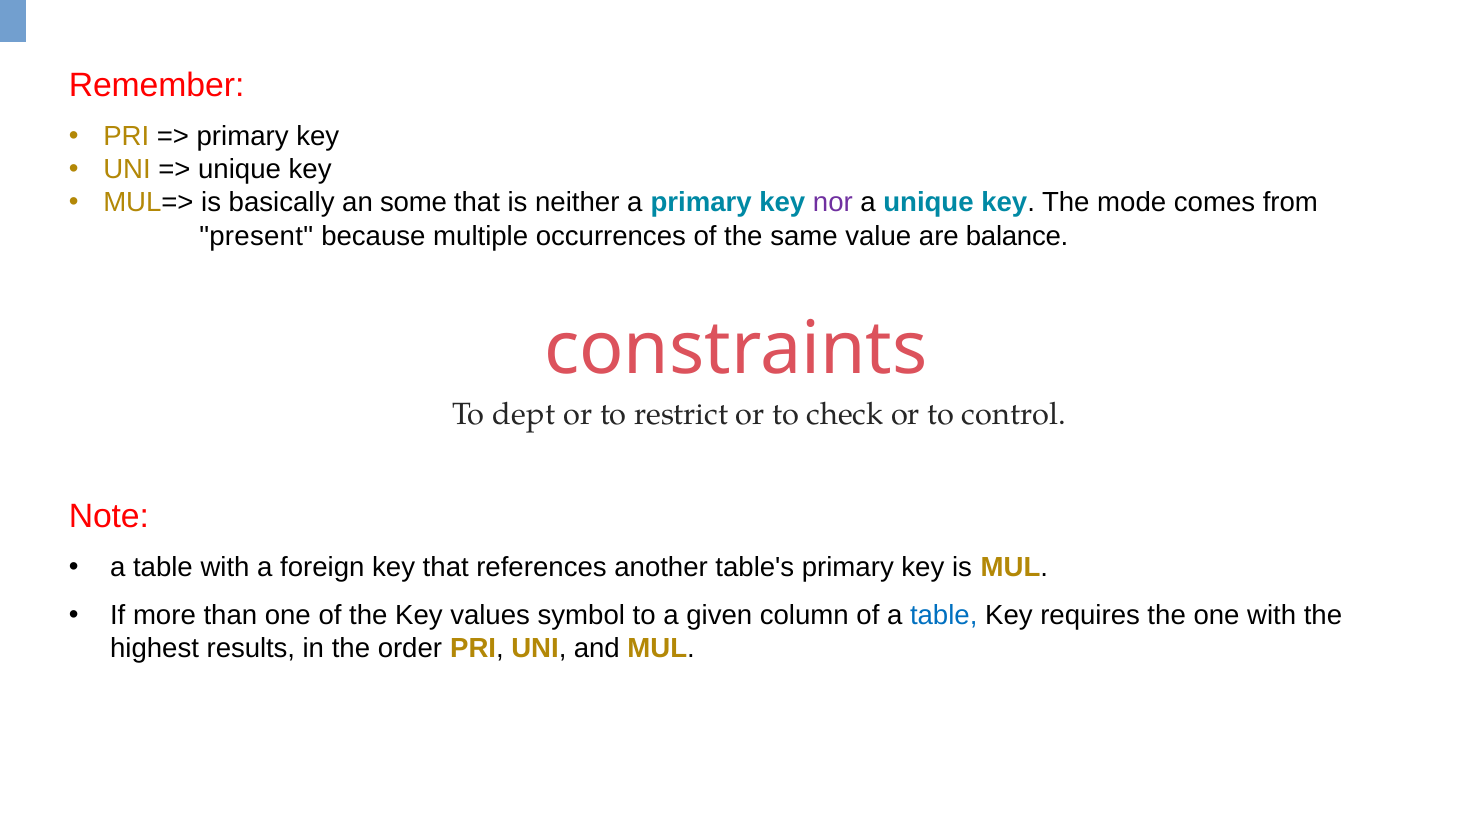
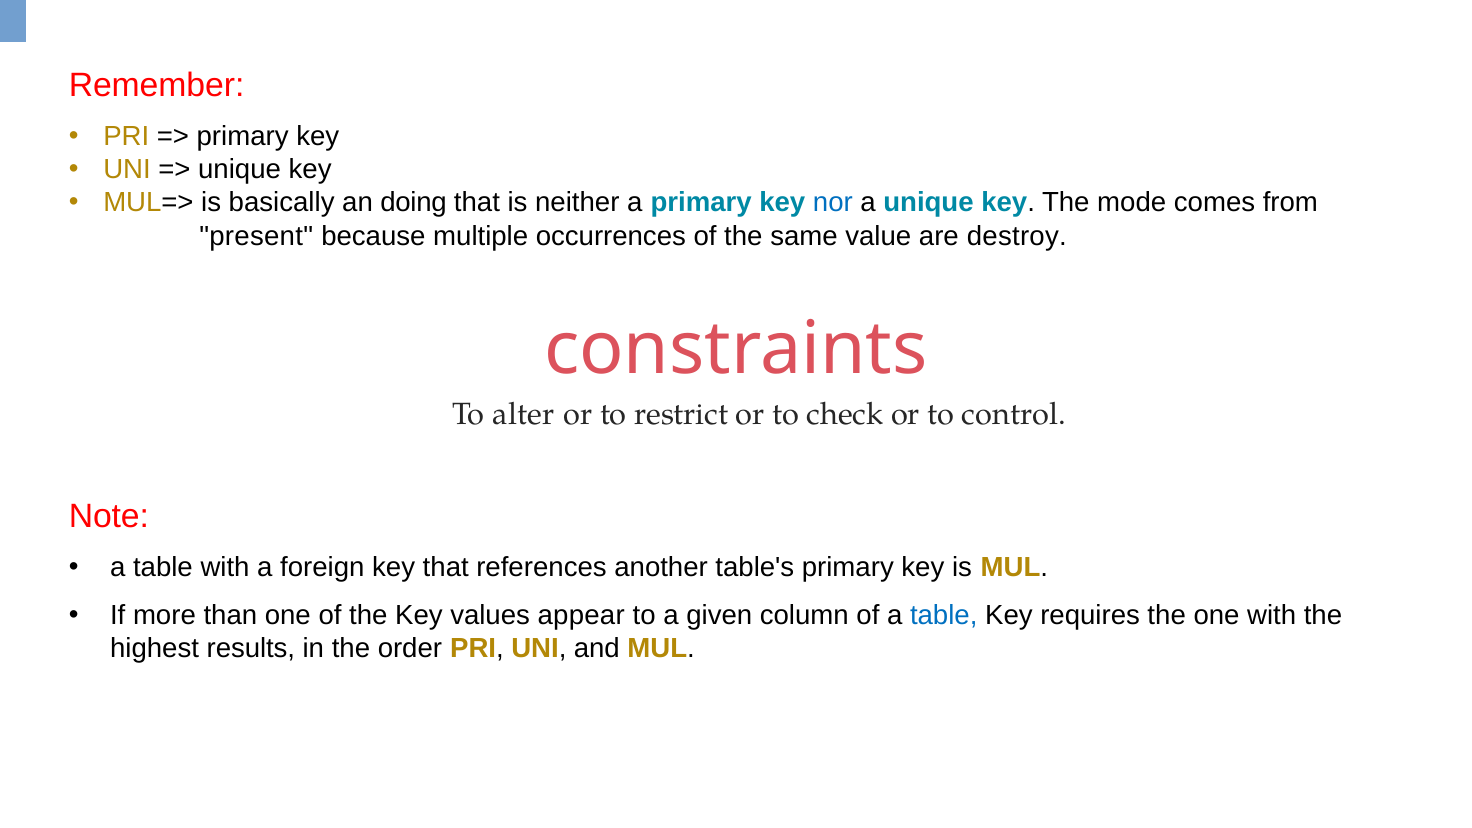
some: some -> doing (414, 203)
nor colour: purple -> blue (833, 203)
balance: balance -> destroy (1017, 236)
dept: dept -> alter (524, 414)
symbol: symbol -> appear (581, 615)
